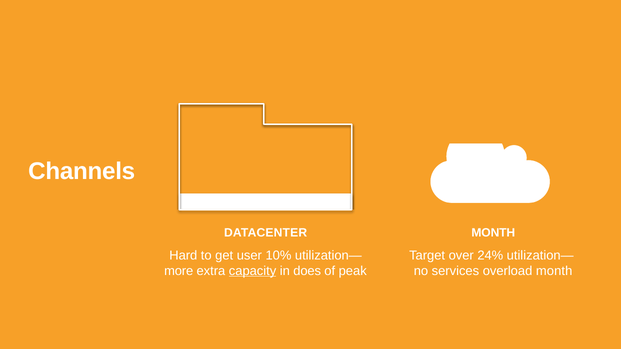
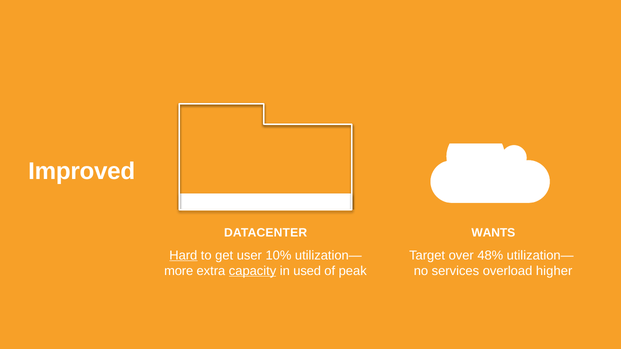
Channels: Channels -> Improved (82, 172)
MONTH: MONTH -> WANTS (493, 233)
Hard underline: none -> present (183, 256)
24%: 24% -> 48% (490, 256)
does: does -> used (307, 271)
overload month: month -> higher (554, 271)
